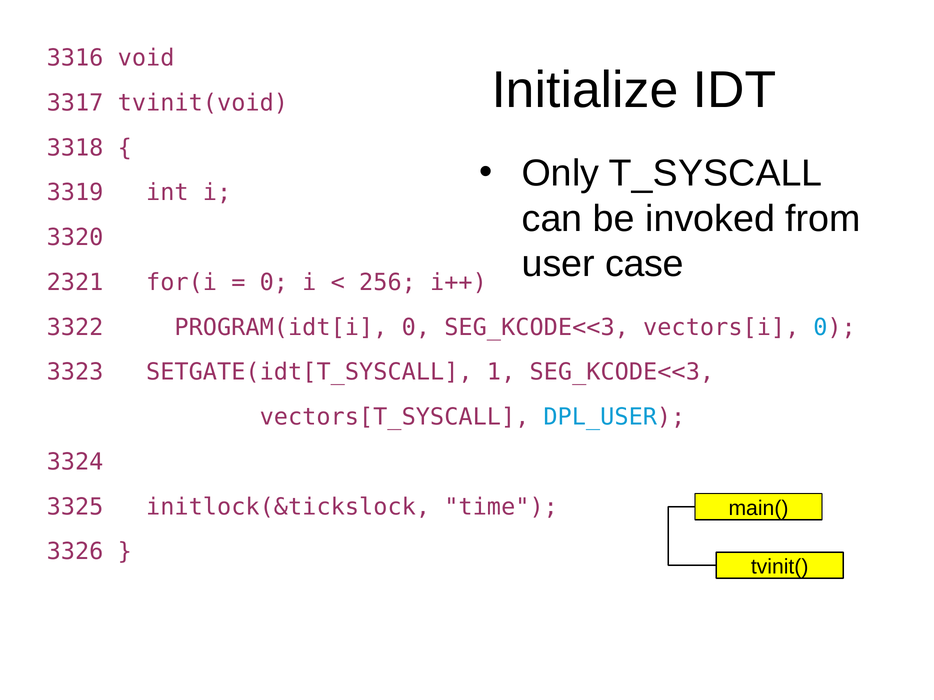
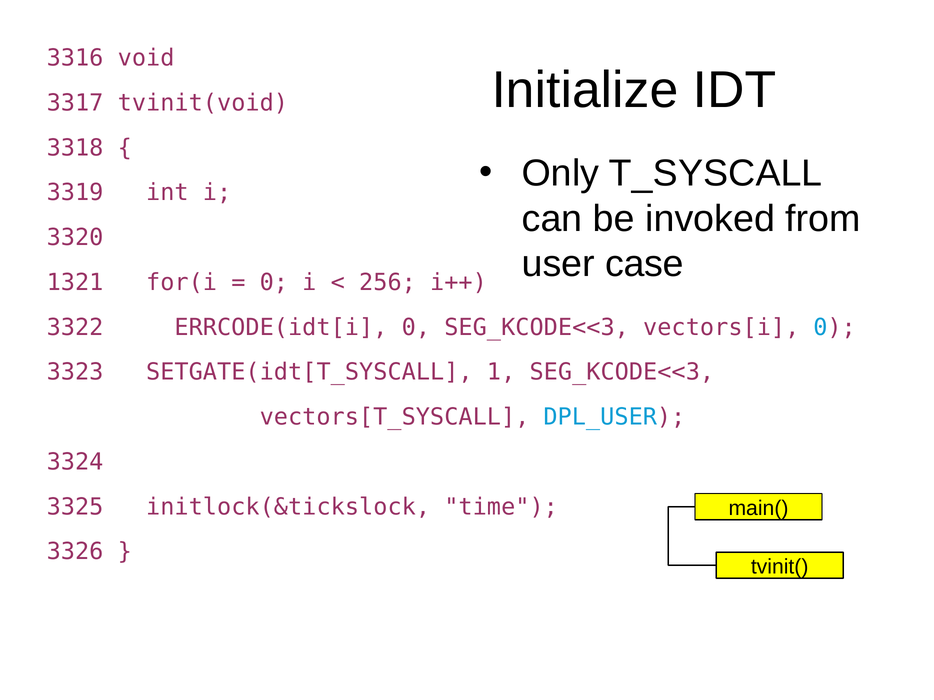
2321: 2321 -> 1321 (75, 283)
PROGRAM(idt[i: PROGRAM(idt[i -> ERRCODE(idt[i (281, 328)
